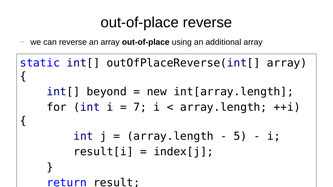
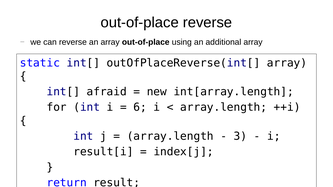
beyond: beyond -> afraid (107, 92)
7: 7 -> 6 (140, 108)
5: 5 -> 3 (240, 136)
